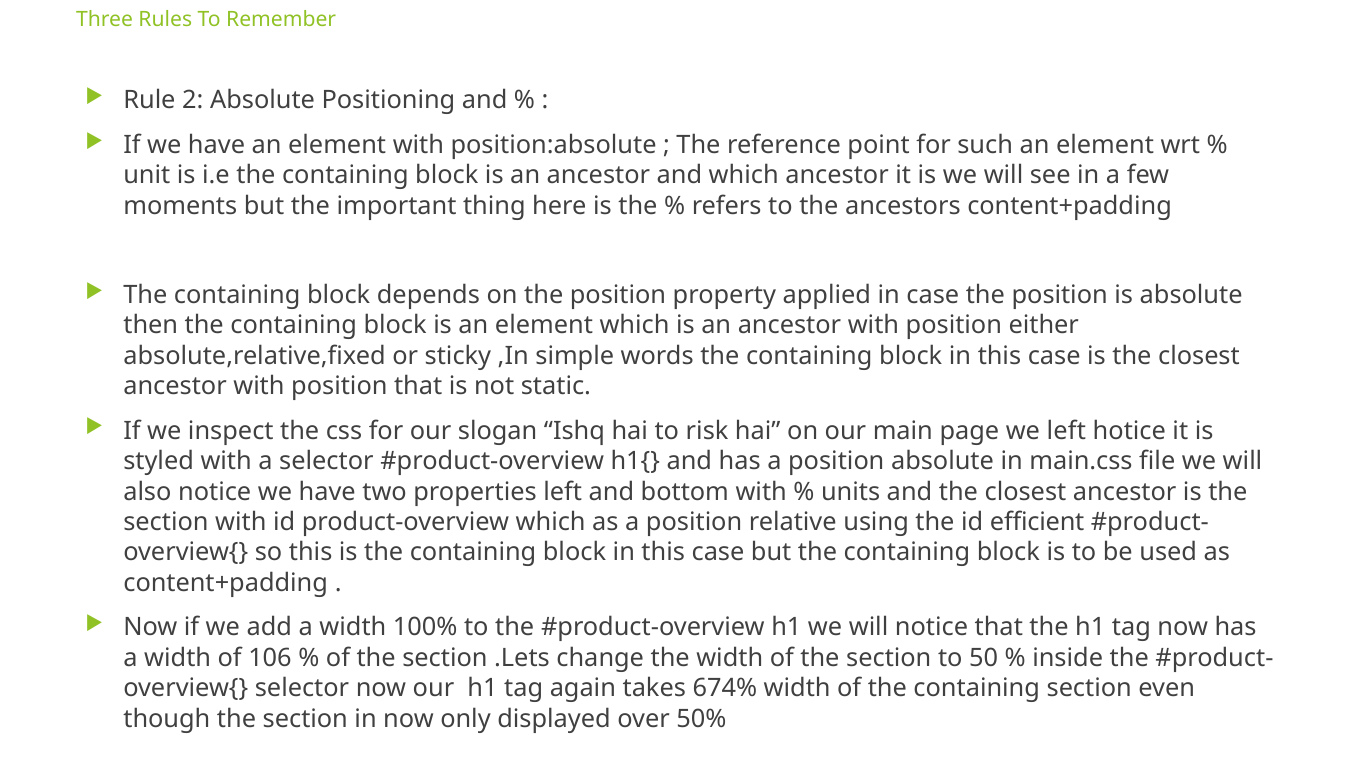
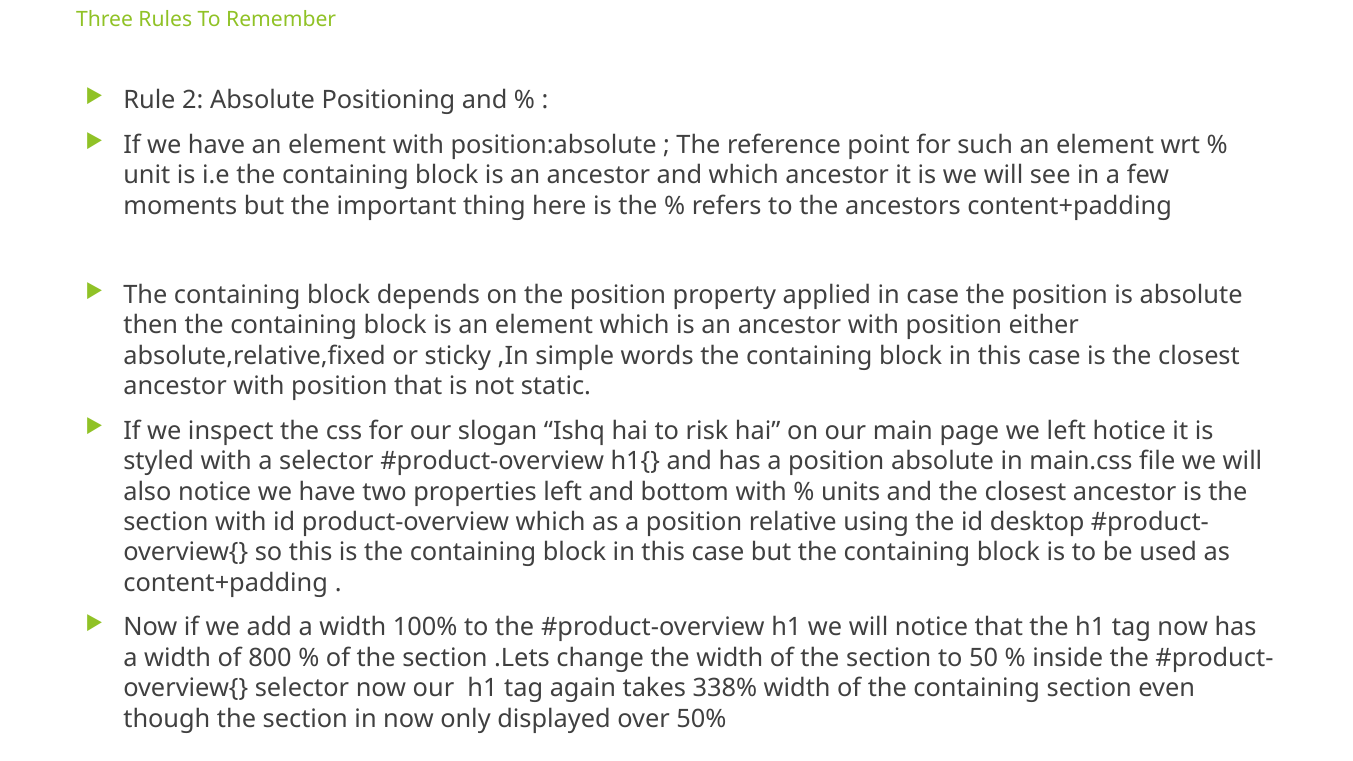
efficient: efficient -> desktop (1037, 522)
106: 106 -> 800 (270, 658)
674%: 674% -> 338% (725, 689)
